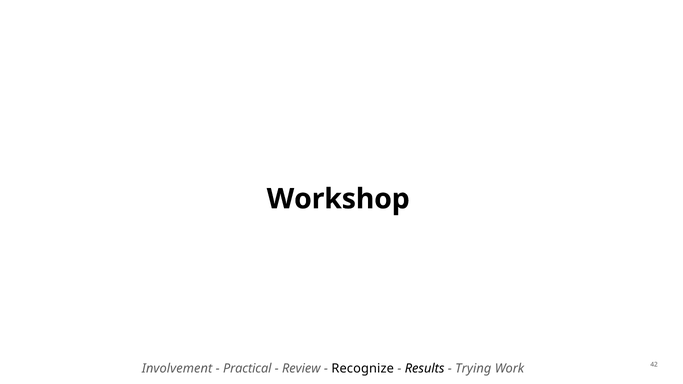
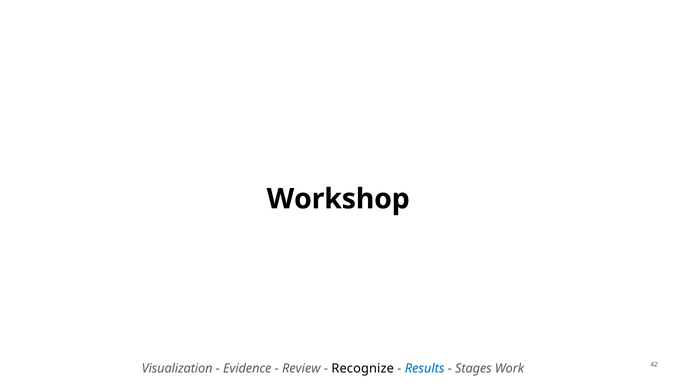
Involvement: Involvement -> Visualization (177, 369)
Practical: Practical -> Evidence (247, 369)
Results colour: black -> blue (425, 369)
Trying: Trying -> Stages (473, 369)
